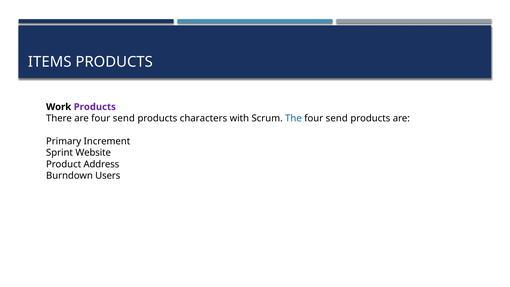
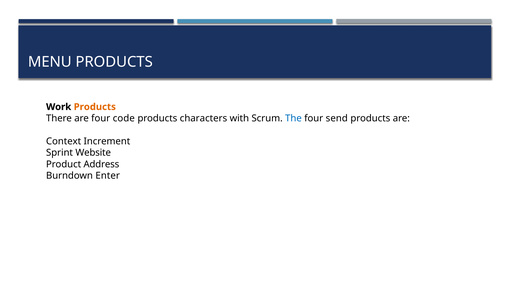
ITEMS: ITEMS -> MENU (50, 62)
Products colour: purple -> orange (95, 107)
are four send: send -> code (124, 118)
Primary: Primary -> Context (64, 141)
Users: Users -> Enter (108, 176)
